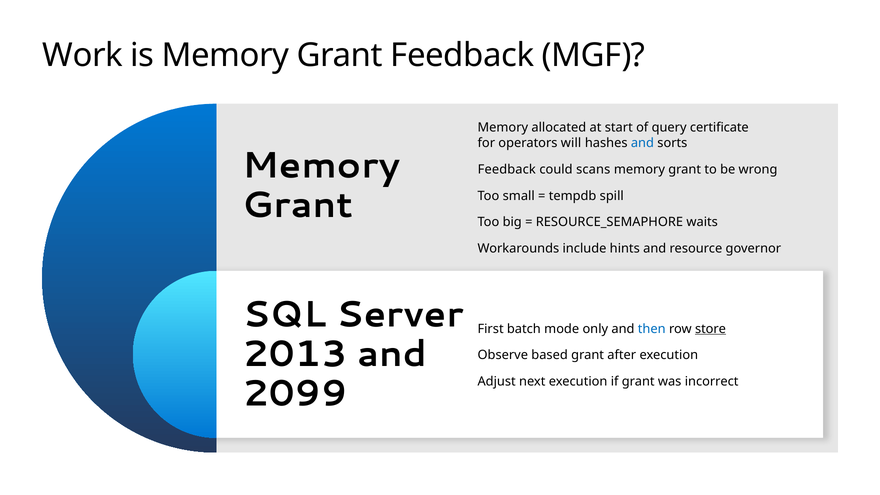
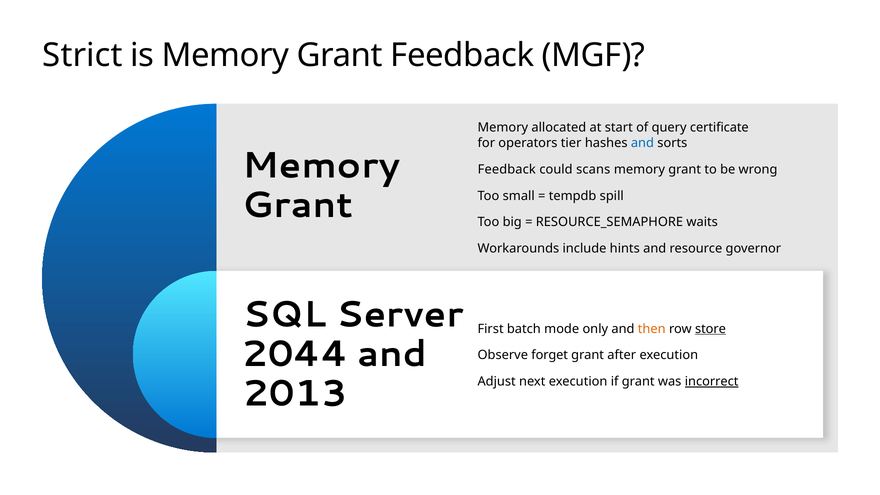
Work: Work -> Strict (82, 55)
will: will -> tier (571, 143)
then colour: blue -> orange (652, 329)
2013: 2013 -> 2044 (295, 354)
based: based -> forget (550, 355)
incorrect underline: none -> present (712, 382)
2099: 2099 -> 2013 (295, 394)
